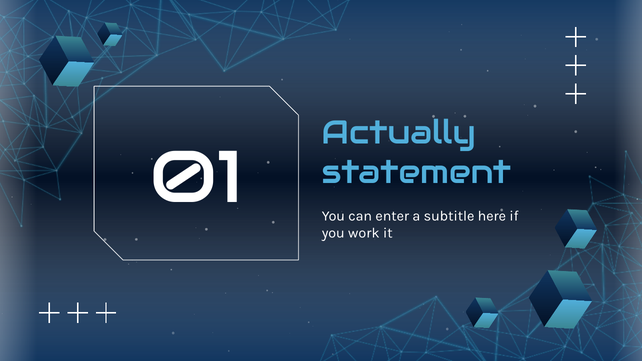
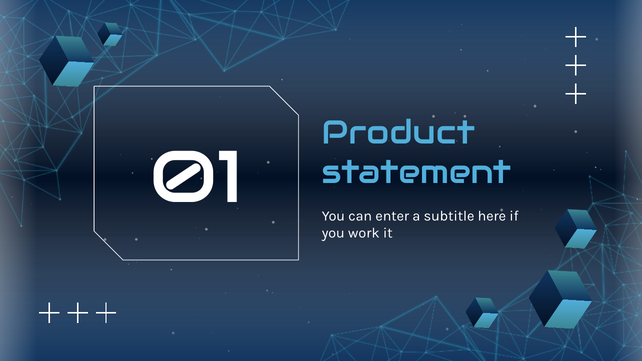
Actually: Actually -> Product (399, 133)
